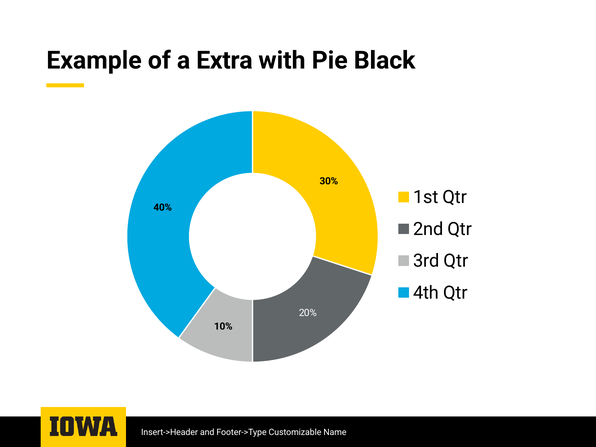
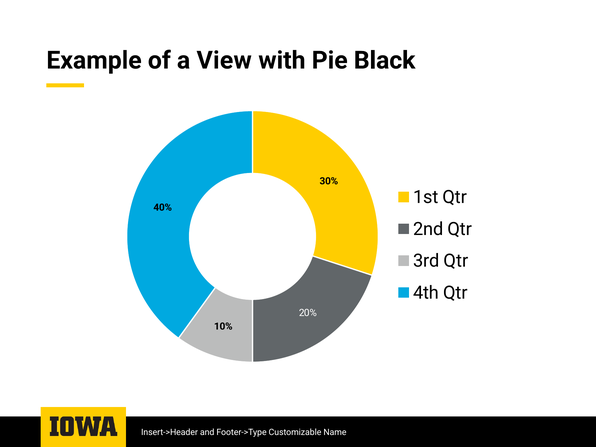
Extra: Extra -> View (224, 60)
